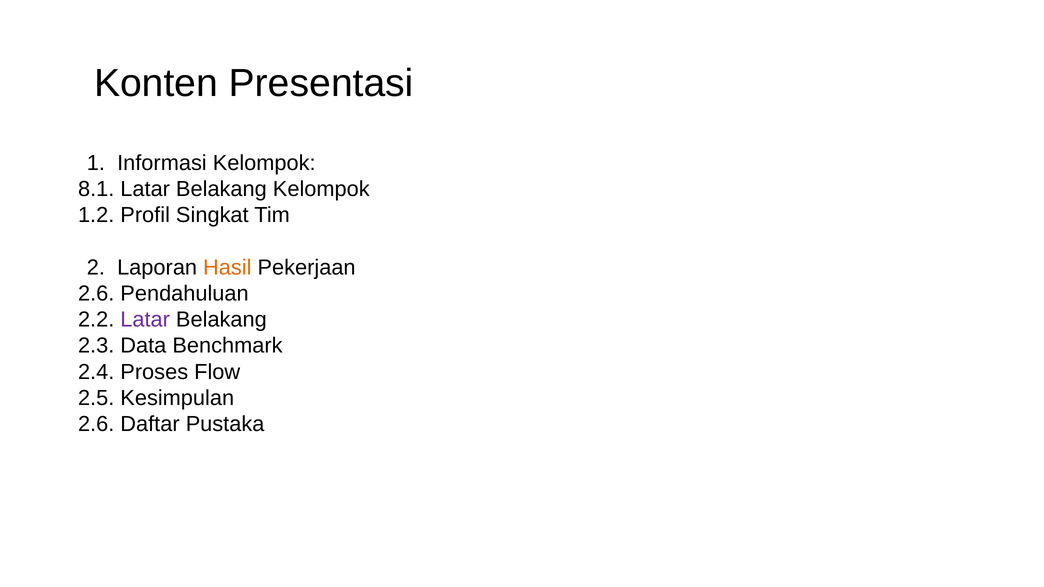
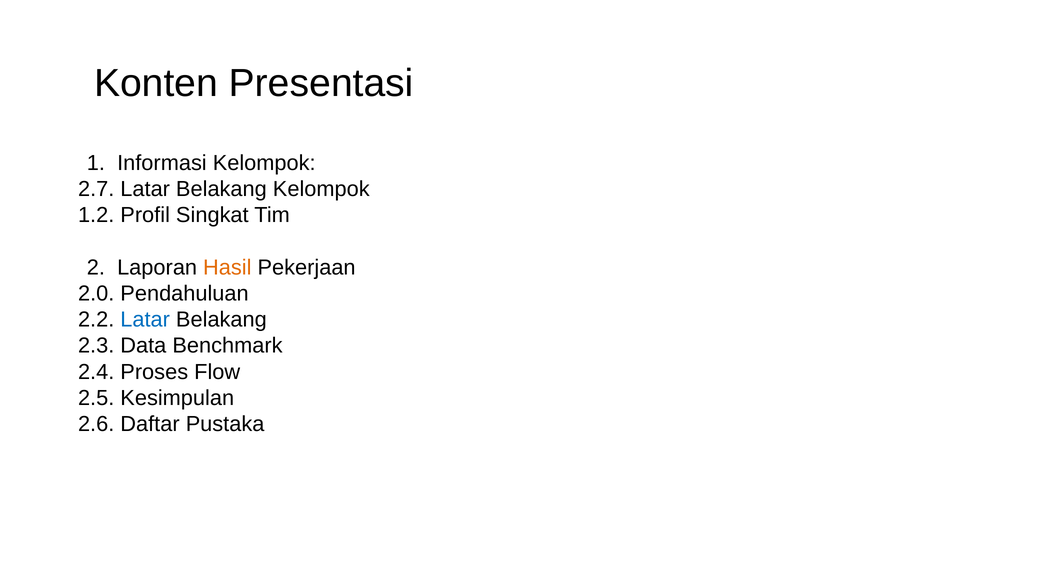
8.1: 8.1 -> 2.7 (96, 189)
2.6: 2.6 -> 2.0 (96, 294)
Latar colour: purple -> blue (145, 320)
